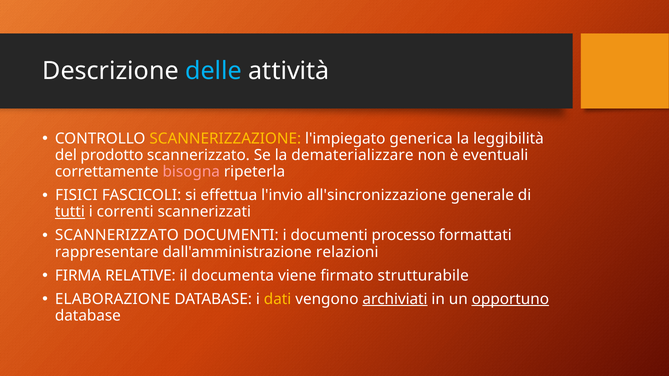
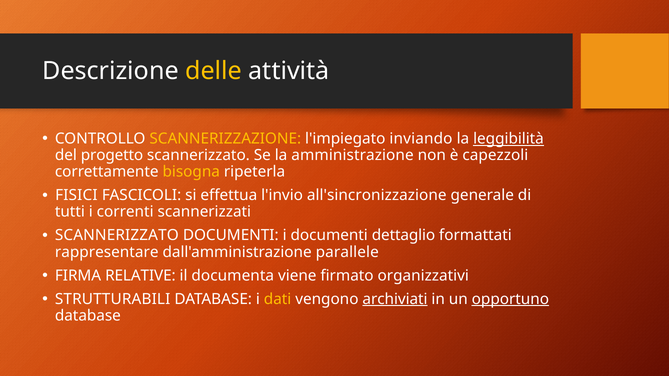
delle colour: light blue -> yellow (214, 71)
generica: generica -> inviando (421, 139)
leggibilità underline: none -> present (509, 139)
prodotto: prodotto -> progetto (112, 155)
dematerializzare: dematerializzare -> amministrazione (353, 155)
eventuali: eventuali -> capezzoli (495, 155)
bisogna colour: pink -> yellow (191, 172)
tutti underline: present -> none (70, 212)
processo: processo -> dettaglio (403, 236)
relazioni: relazioni -> parallele (347, 252)
strutturabile: strutturabile -> organizzativi (423, 276)
ELABORAZIONE: ELABORAZIONE -> STRUTTURABILI (113, 299)
